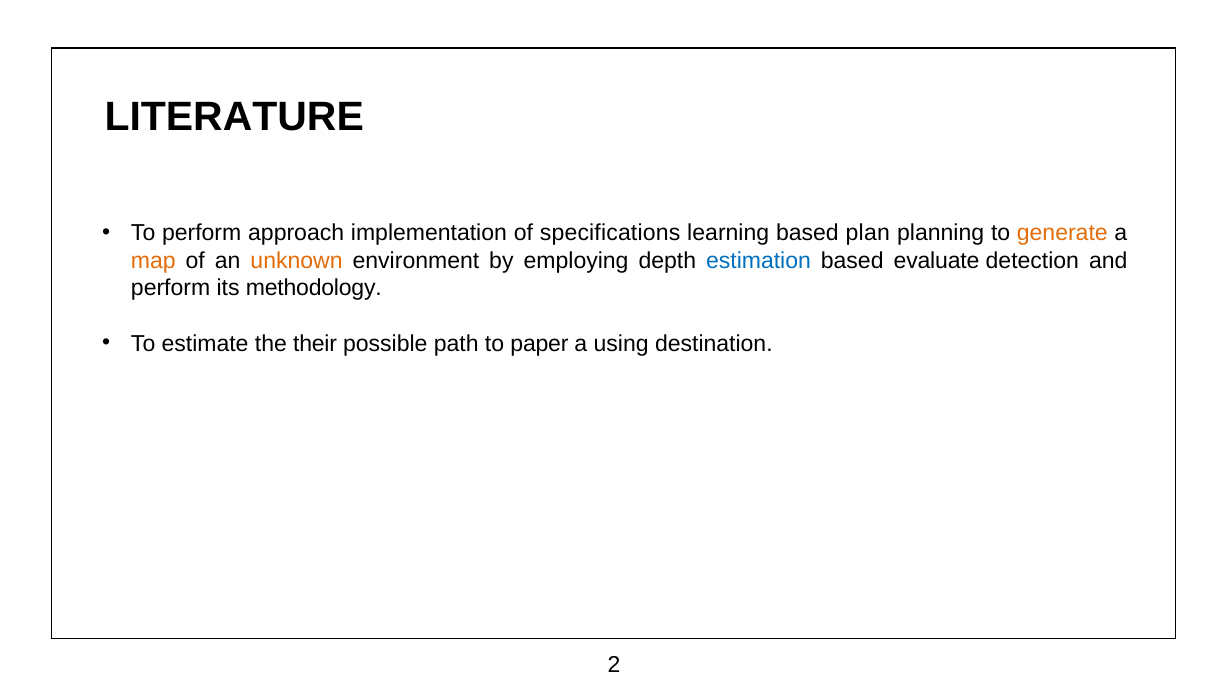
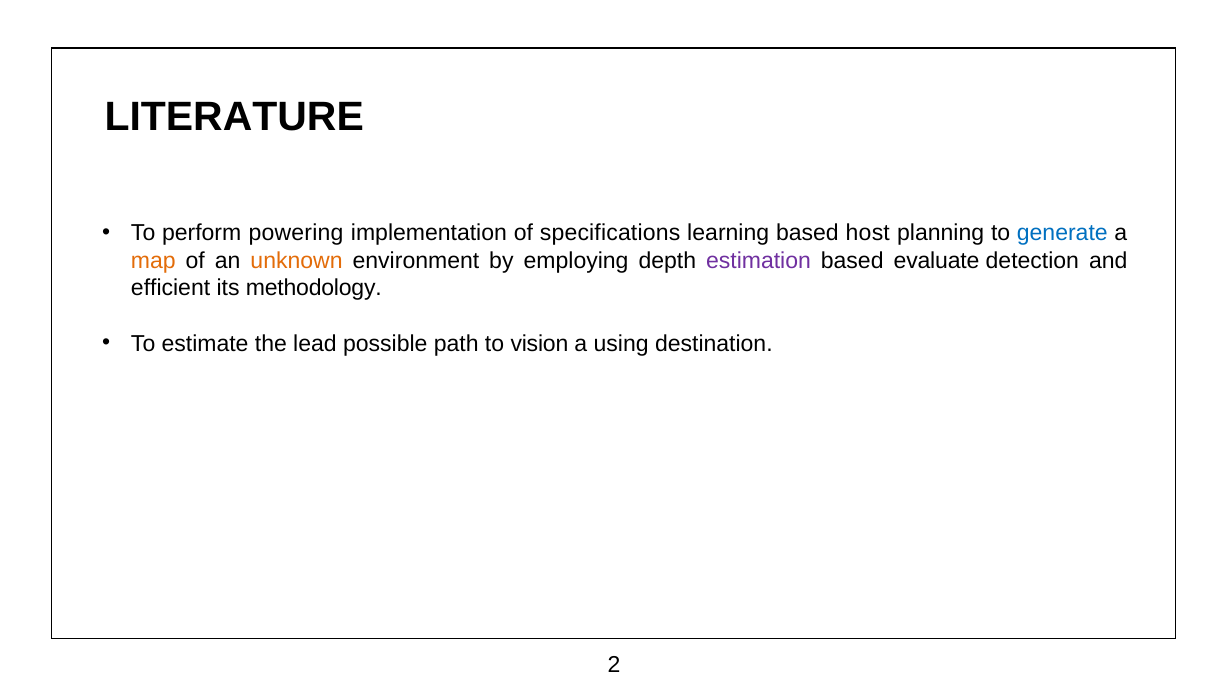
approach: approach -> powering (296, 233)
plan: plan -> host (868, 233)
generate colour: orange -> blue (1062, 233)
estimation colour: blue -> purple (759, 260)
perform: perform -> efficient (171, 288)
their: their -> lead (315, 343)
paper: paper -> vision (539, 343)
